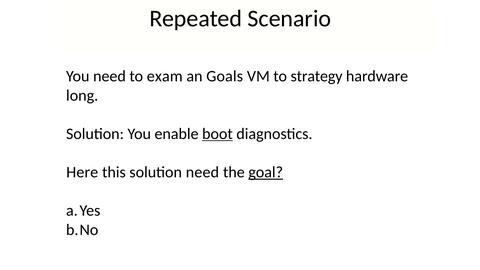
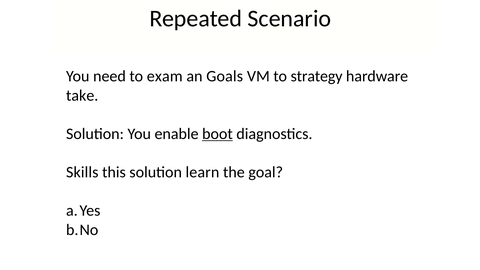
long: long -> take (82, 95)
Here: Here -> Skills (82, 172)
solution need: need -> learn (202, 172)
goal underline: present -> none (266, 172)
